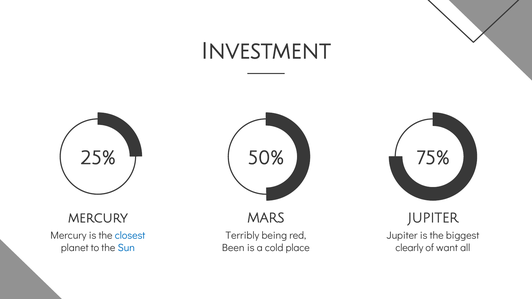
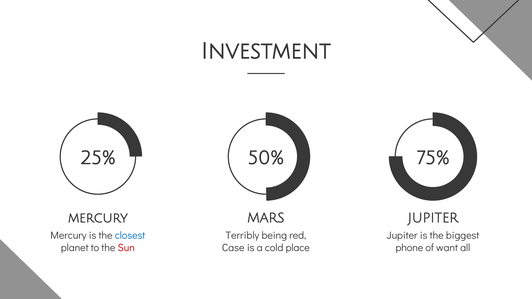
Sun colour: blue -> red (126, 248)
Been: Been -> Case (233, 248)
clearly: clearly -> phone (409, 248)
